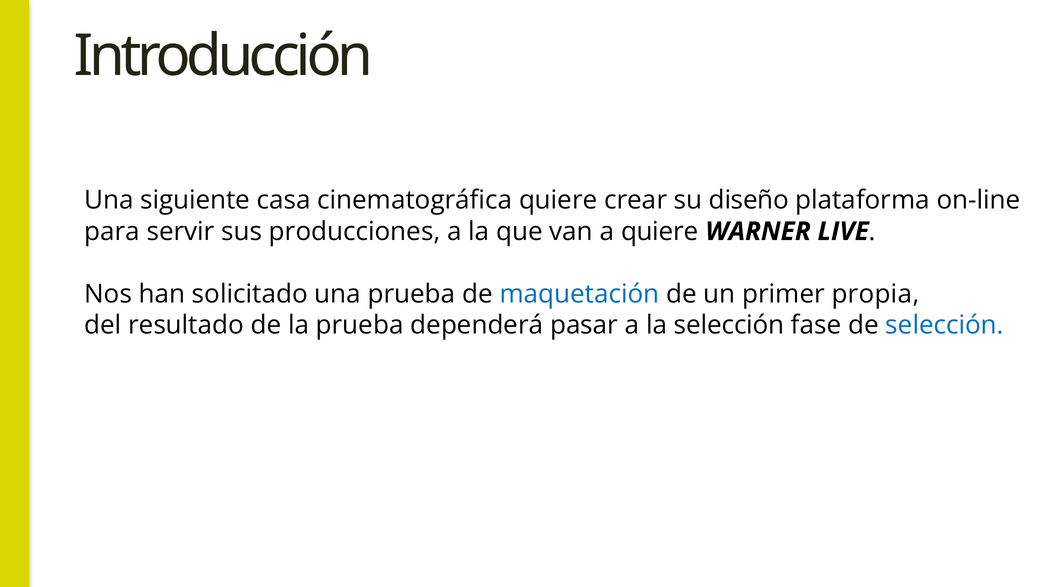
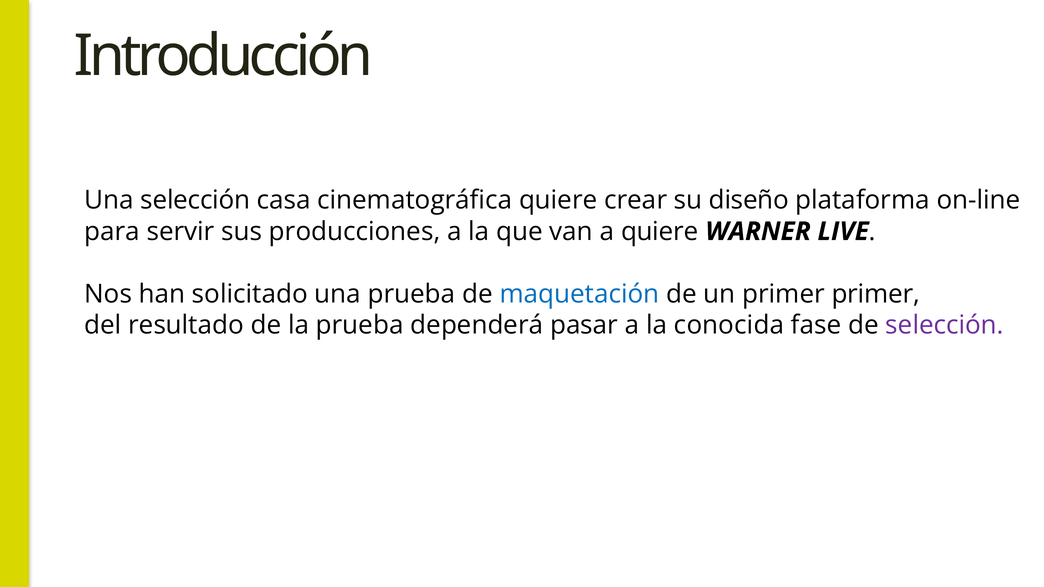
Una siguiente: siguiente -> selección (195, 200)
primer propia: propia -> primer (876, 294)
la selección: selección -> conocida (729, 326)
selección colour: blue -> purple (945, 326)
